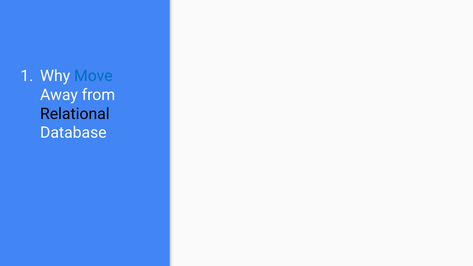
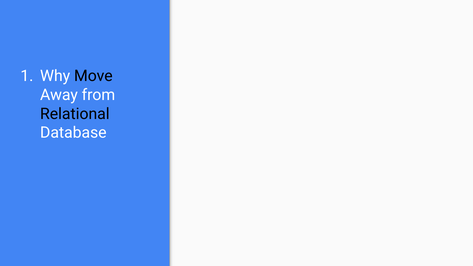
Move colour: blue -> black (93, 76)
